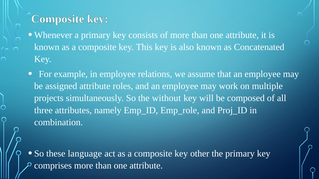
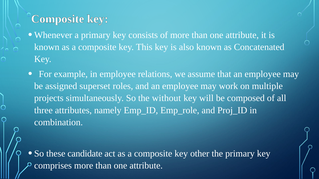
assigned attribute: attribute -> superset (95, 86)
language: language -> candidate (85, 154)
